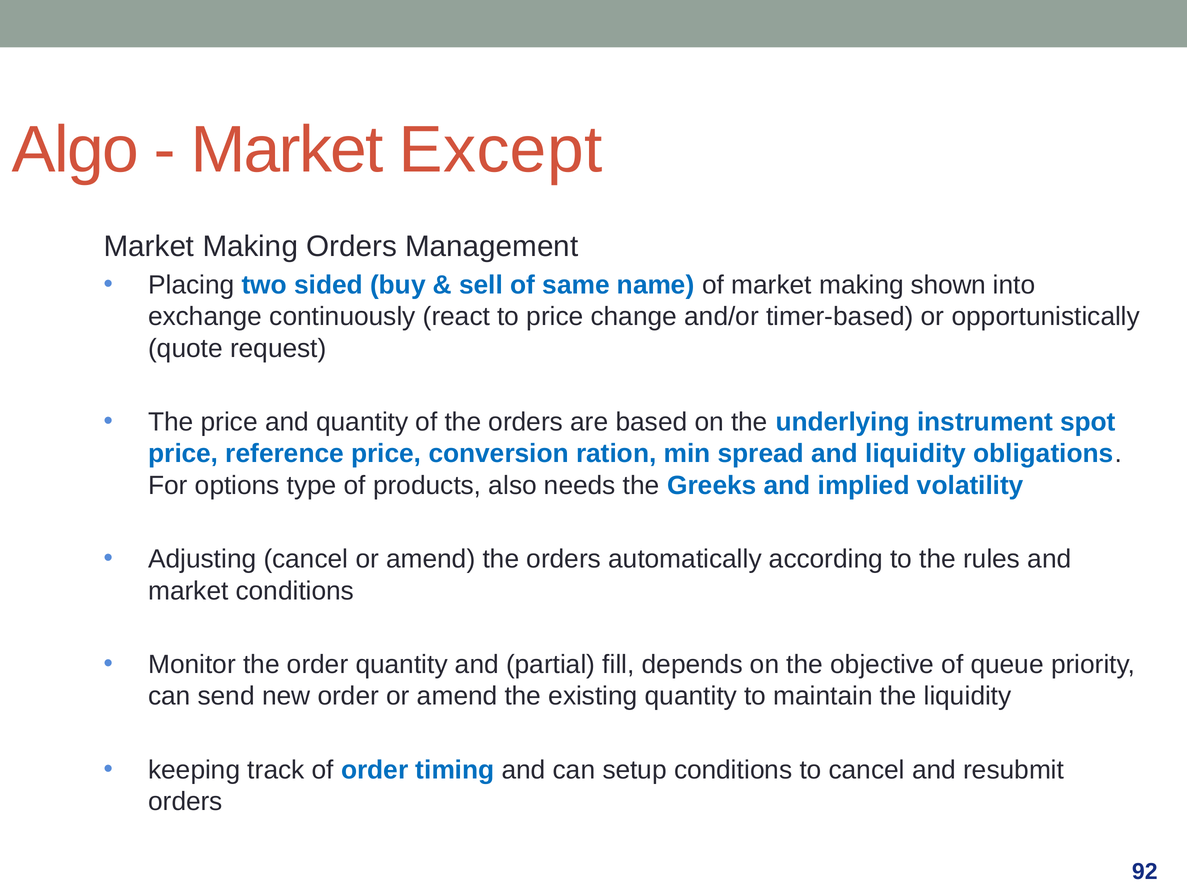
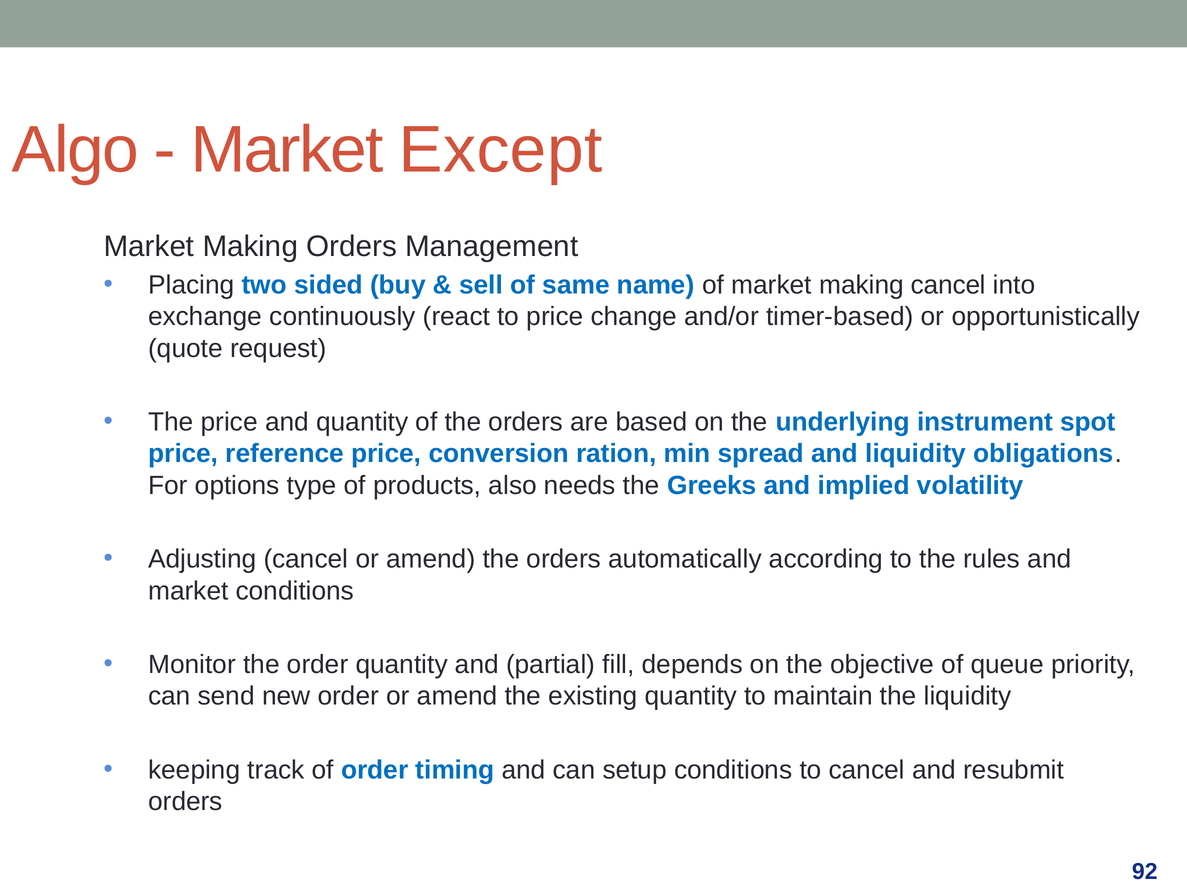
making shown: shown -> cancel (948, 285)
